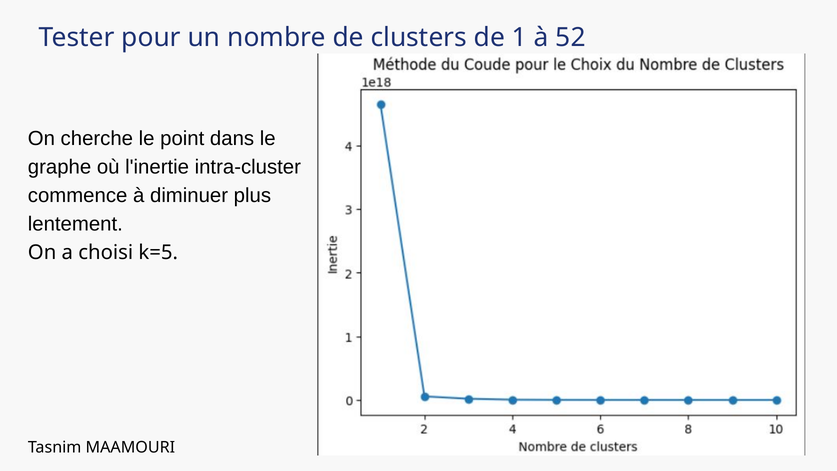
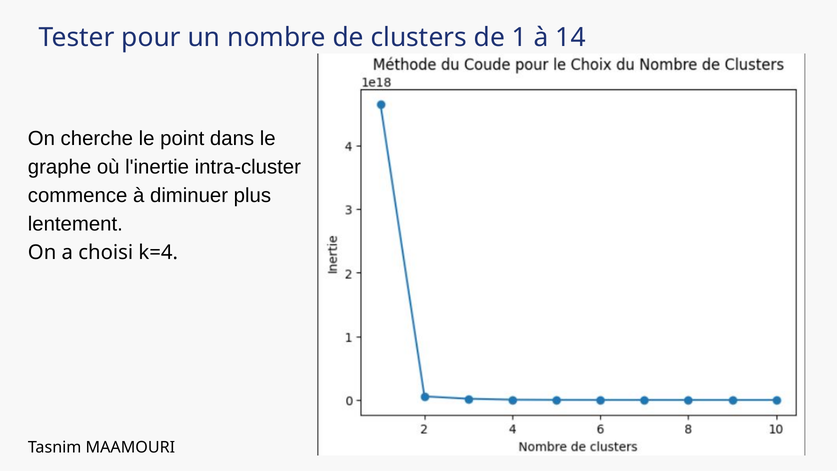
52: 52 -> 14 (571, 38)
k=5: k=5 -> k=4 (158, 252)
